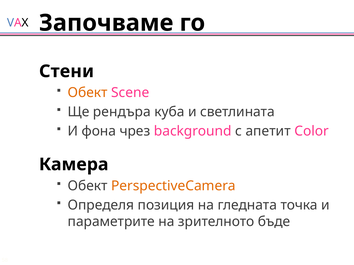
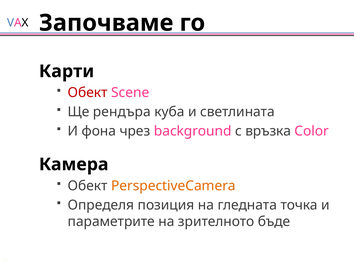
Стени: Стени -> Карти (67, 71)
Обект colour: orange -> red (88, 93)
апетит: апетит -> връзка (268, 131)
